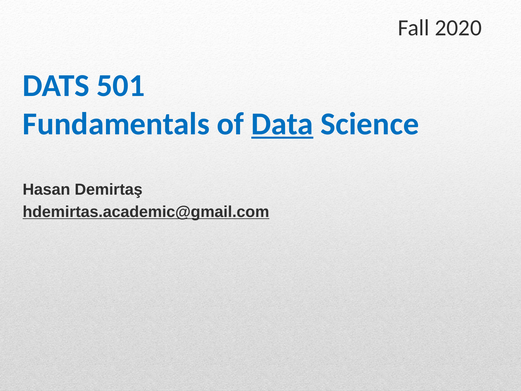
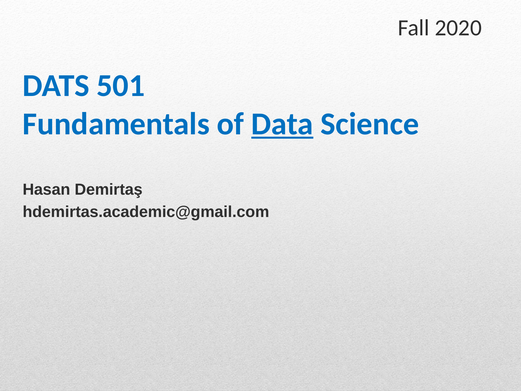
hdemirtas.academic@gmail.com underline: present -> none (146, 212)
